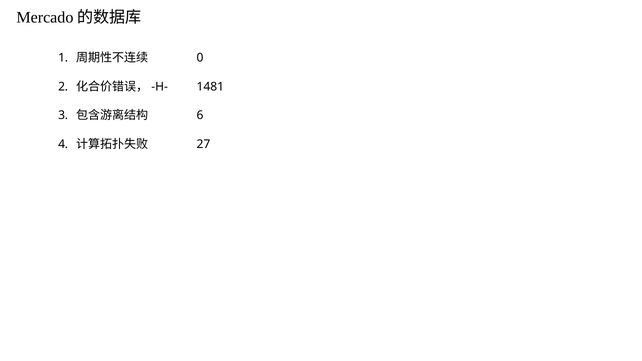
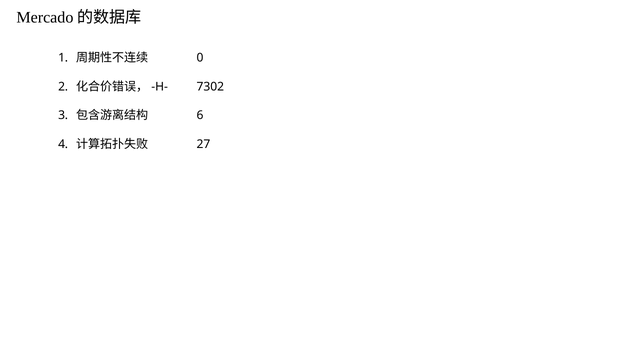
1481: 1481 -> 7302 (210, 87)
